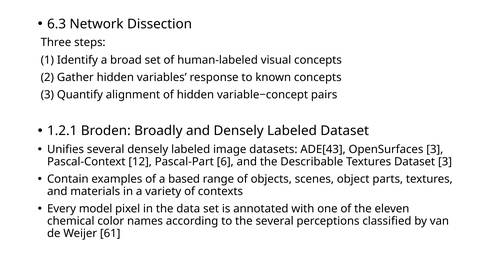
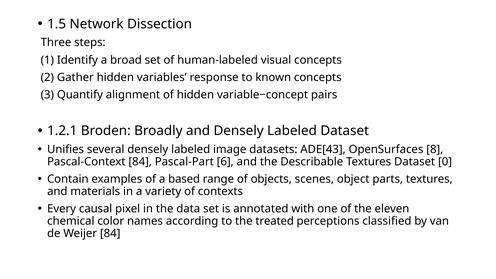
6.3: 6.3 -> 1.5 (57, 24)
OpenSurfaces 3: 3 -> 8 (435, 149)
Pascal-Context 12: 12 -> 84 (140, 162)
Dataset 3: 3 -> 0 (445, 162)
model: model -> causal (96, 209)
the several: several -> treated (275, 221)
Weijer 61: 61 -> 84 (110, 233)
